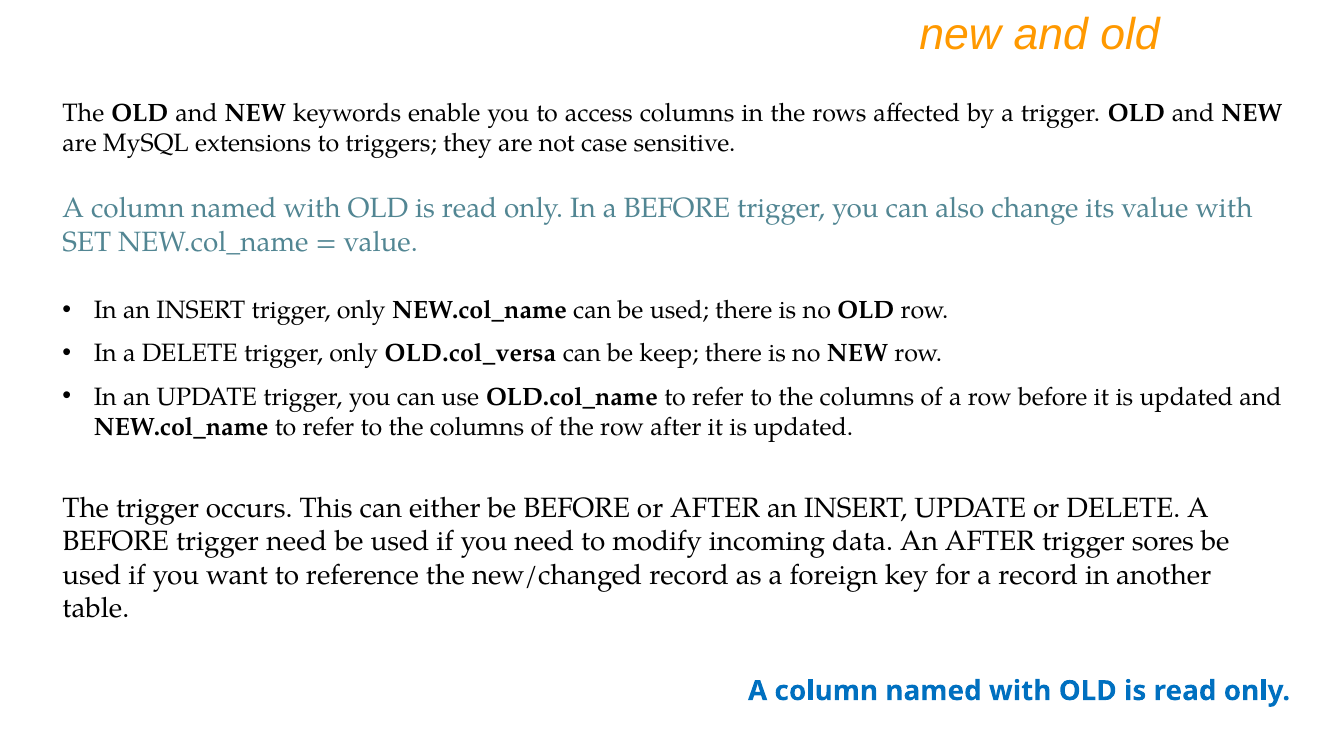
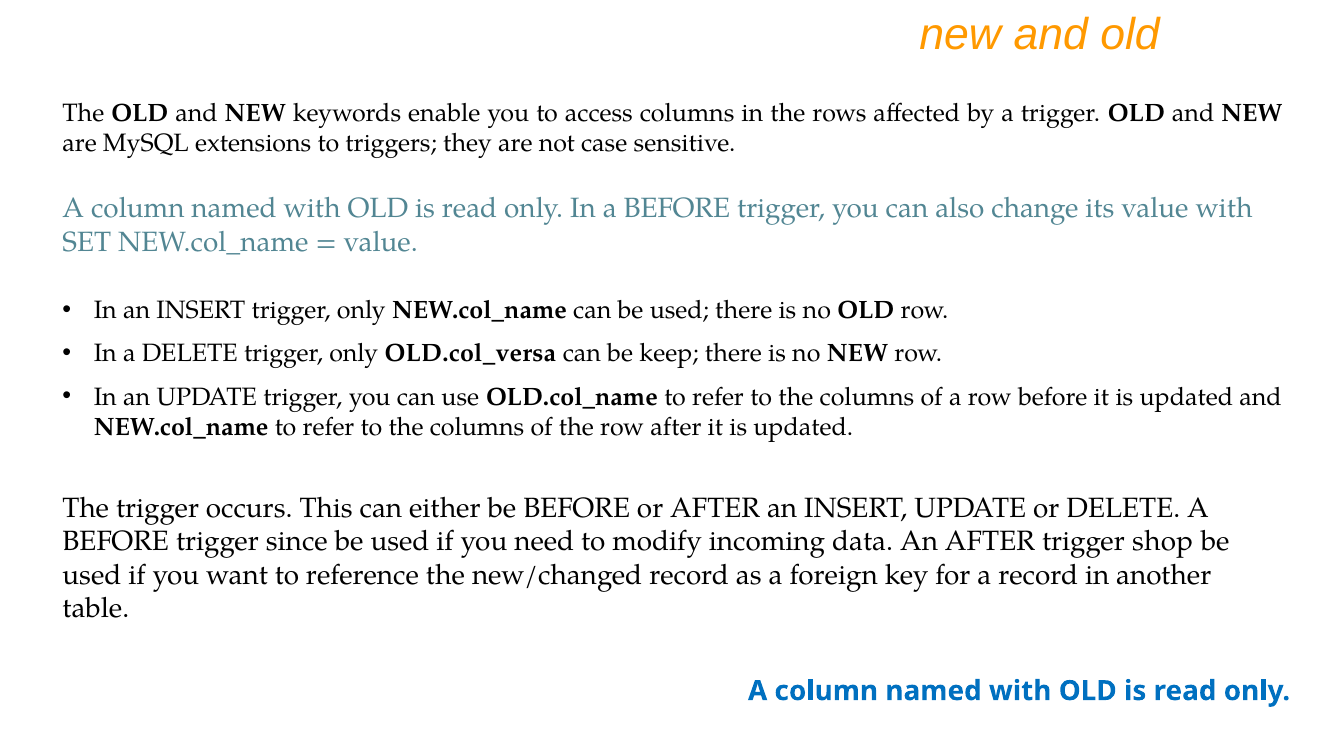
trigger need: need -> since (297, 542)
sores: sores -> shop (1163, 542)
